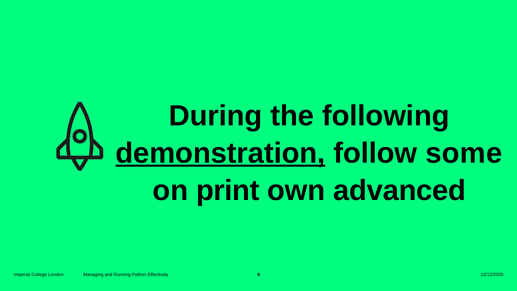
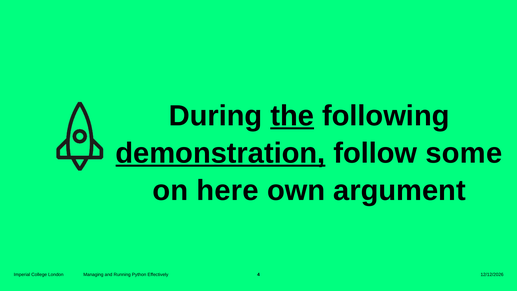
the underline: none -> present (292, 116)
print: print -> here (227, 190)
advanced: advanced -> argument (399, 190)
